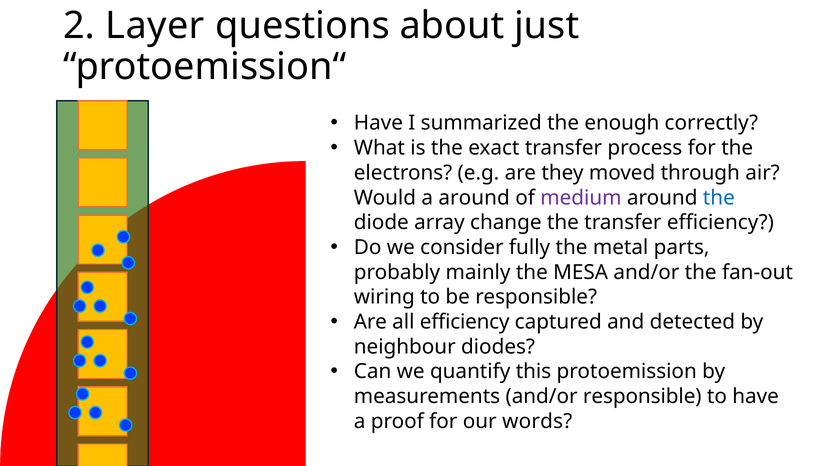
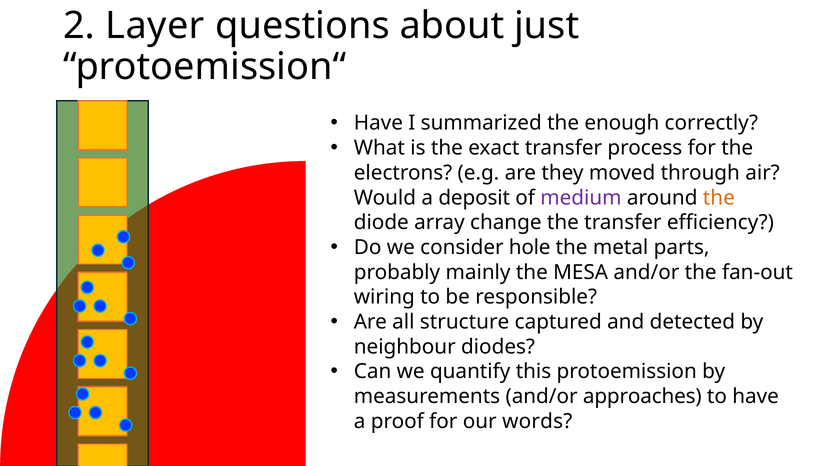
a around: around -> deposit (474, 198)
the colour: blue -> orange (719, 198)
fully: fully -> hole (530, 247)
all efficiency: efficiency -> structure (465, 322)
and/or responsible: responsible -> approaches (642, 396)
